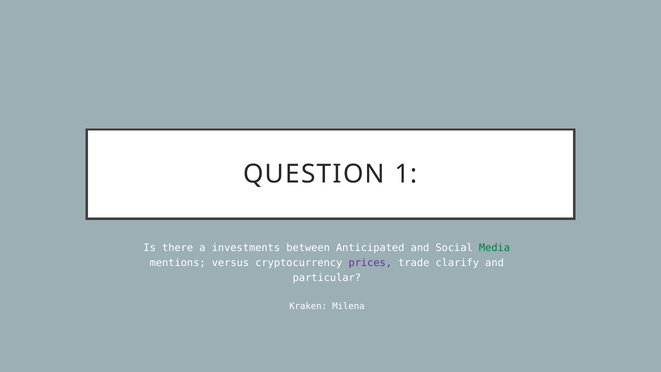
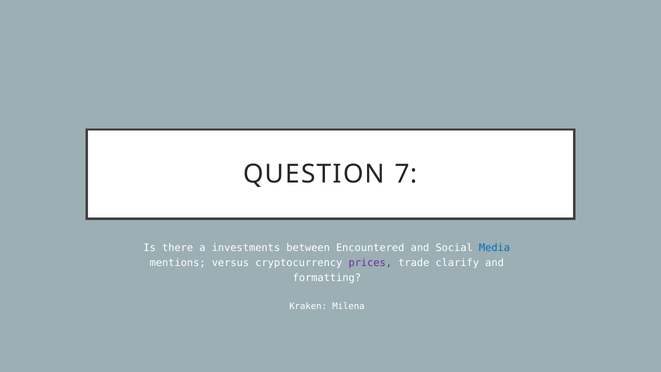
1: 1 -> 7 (406, 174)
Anticipated: Anticipated -> Encountered (370, 248)
Media colour: green -> blue (495, 248)
particular: particular -> formatting (327, 278)
